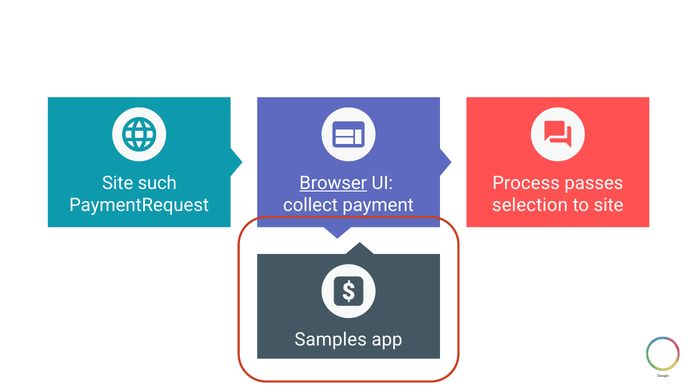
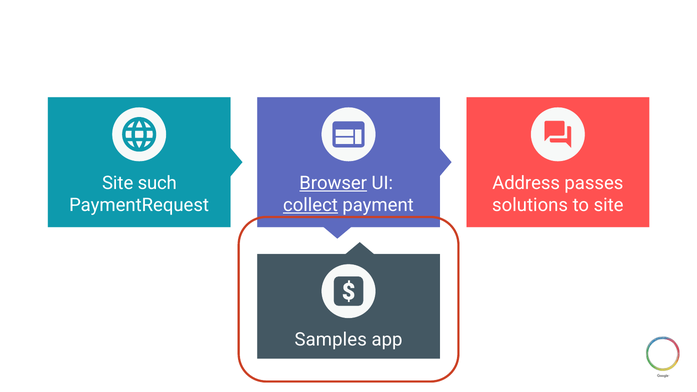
Process: Process -> Address (526, 183)
collect underline: none -> present (310, 205)
selection: selection -> solutions (530, 205)
